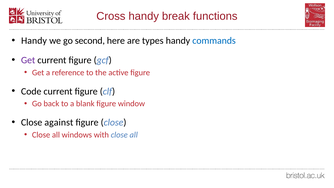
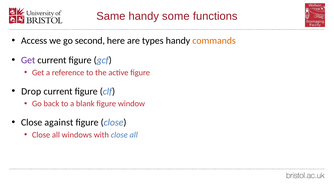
Cross: Cross -> Same (111, 16)
break: break -> some (176, 16)
Handy: Handy -> Access (34, 41)
commands colour: blue -> orange (214, 41)
Code: Code -> Drop (31, 91)
